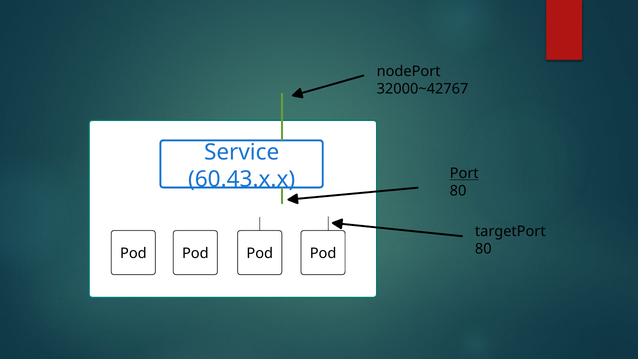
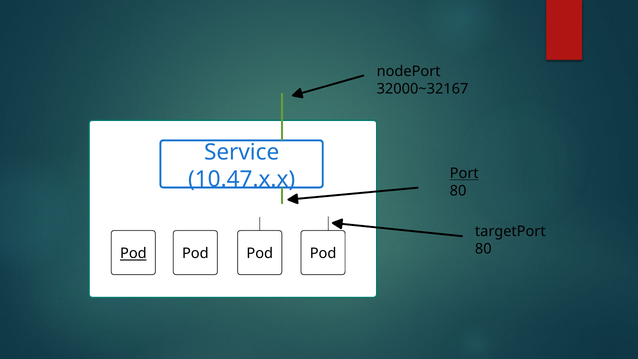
32000~42767: 32000~42767 -> 32000~32167 (423, 89)
60.43.x.x: 60.43.x.x -> 10.47.x.x (242, 179)
Pod underline: none -> present (133, 254)
